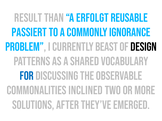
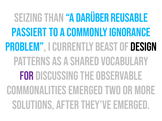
Result: Result -> Seizing (28, 18)
erfolgt: erfolgt -> darüber (92, 18)
for colour: blue -> purple (27, 76)
commonalities inclined: inclined -> emerged (86, 91)
